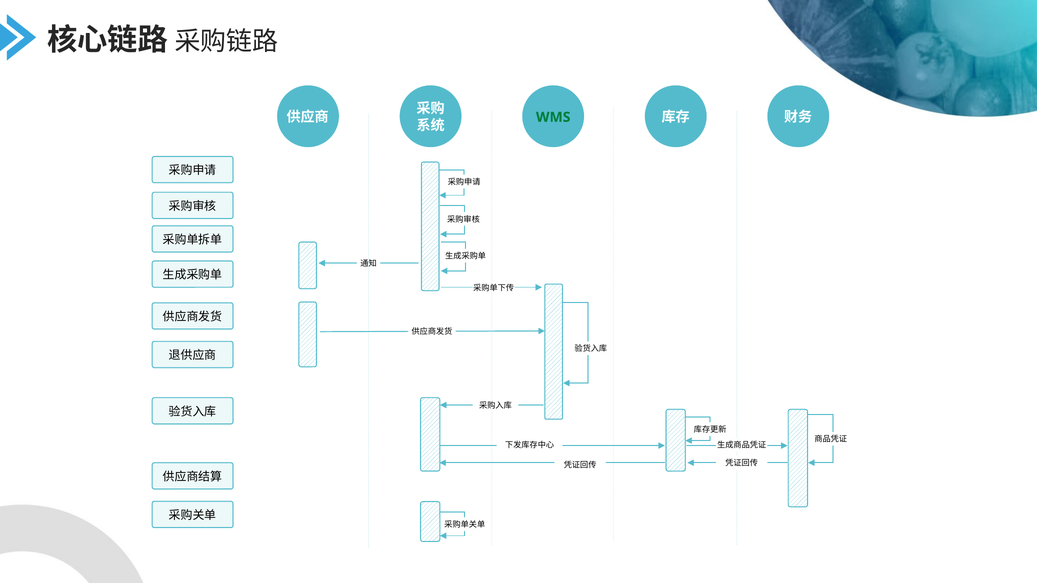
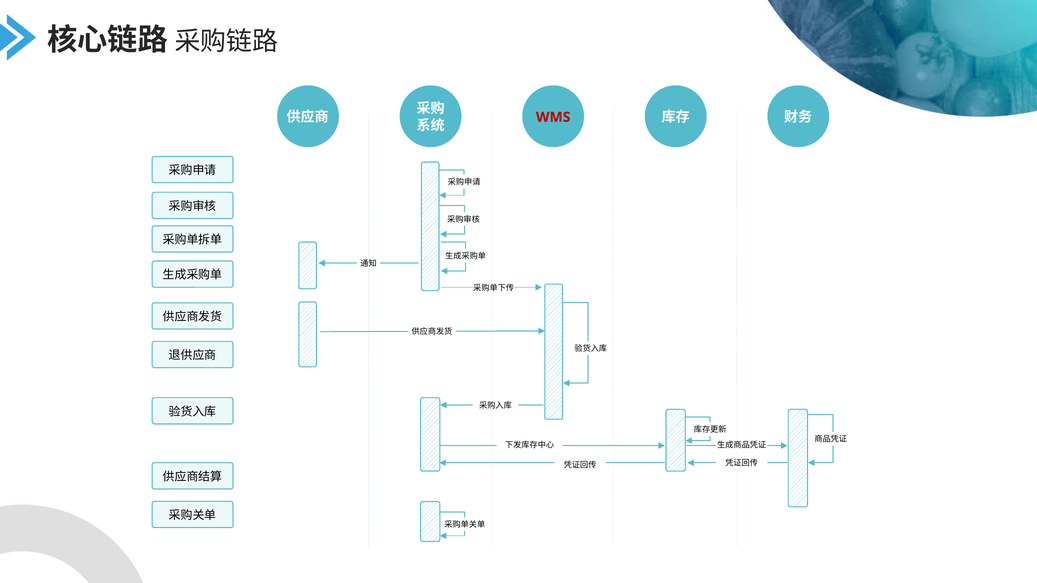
WMS colour: green -> red (553, 117)
